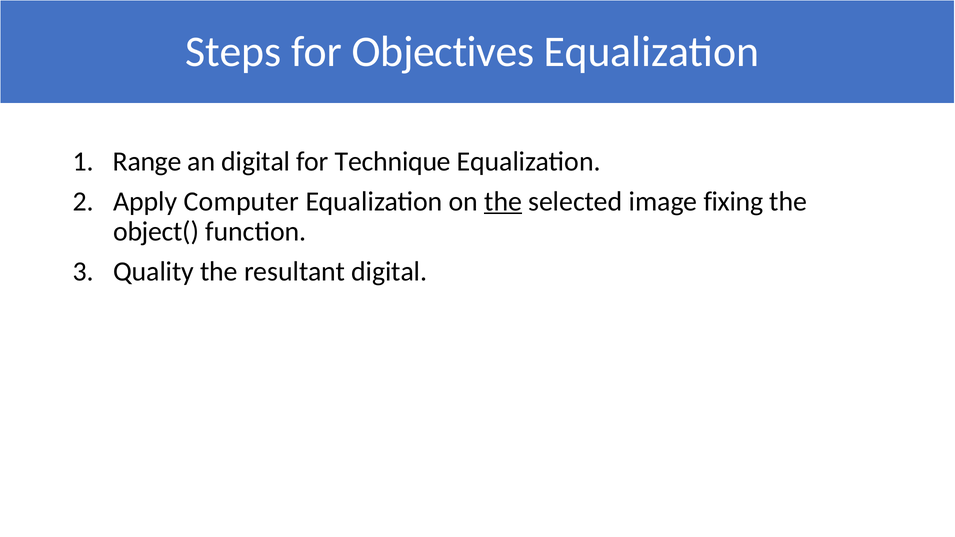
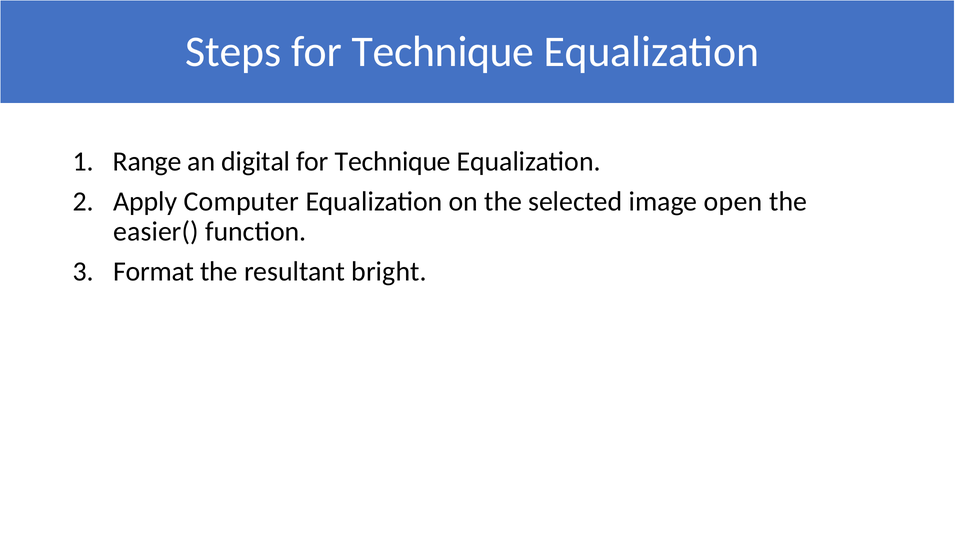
Steps for Objectives: Objectives -> Technique (443, 52)
the underline: present -> none (503, 202)
fixing: fixing -> open (733, 202)
object(: object( -> easier( (156, 232)
Quality: Quality -> Format (154, 272)
resultant digital: digital -> bright (389, 272)
